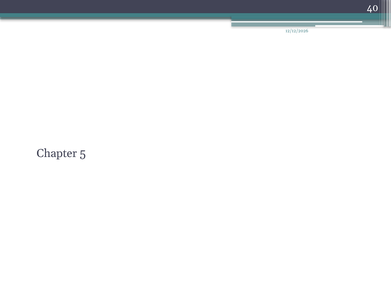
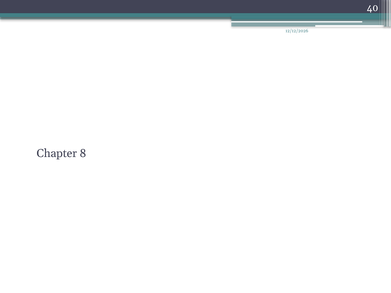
5: 5 -> 8 (83, 154)
